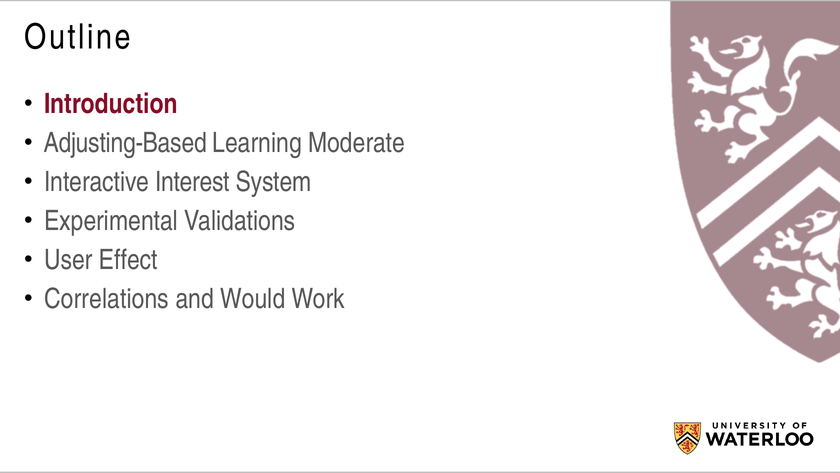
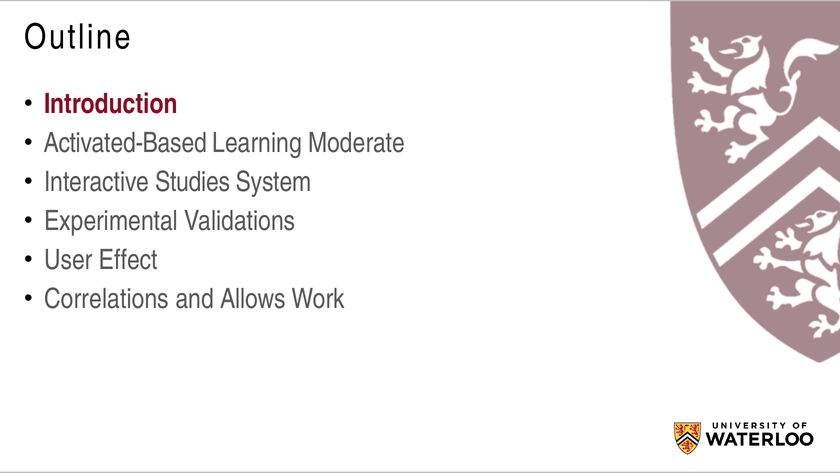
Adjusting-Based: Adjusting-Based -> Activated-Based (125, 143)
Interest: Interest -> Studies (193, 182)
Would: Would -> Allows (253, 299)
